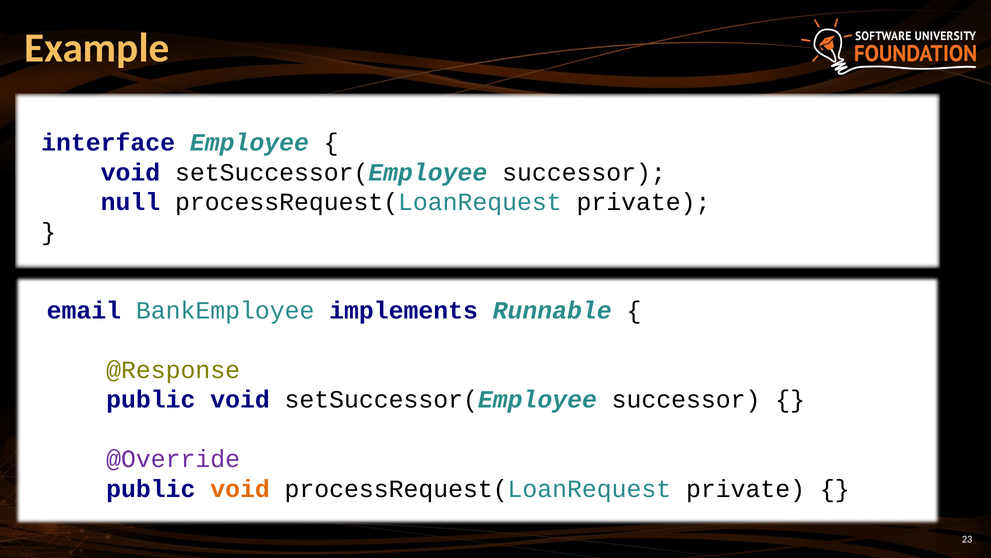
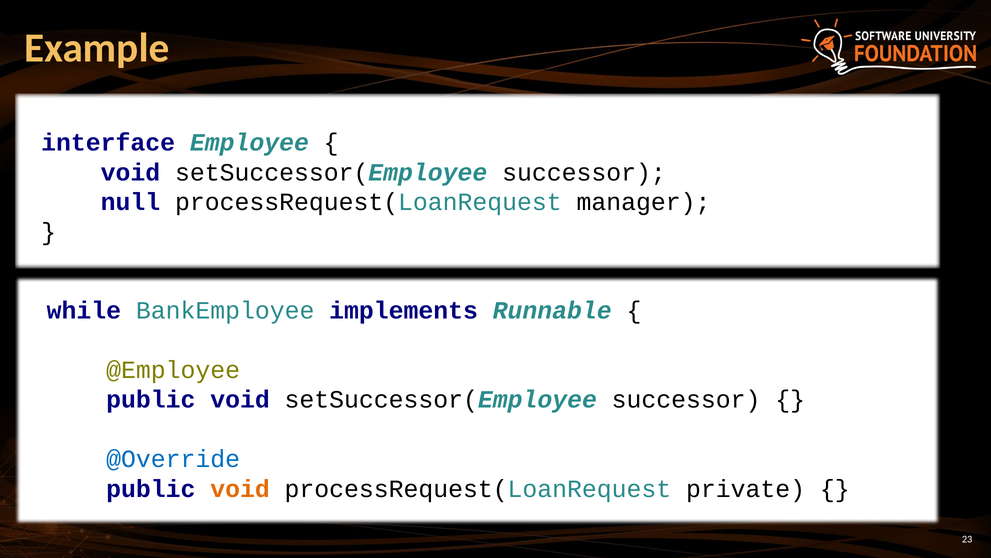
private: private -> manager (643, 202)
email: email -> while (84, 310)
@Response: @Response -> @Employee (173, 370)
@Override colour: purple -> blue (173, 459)
